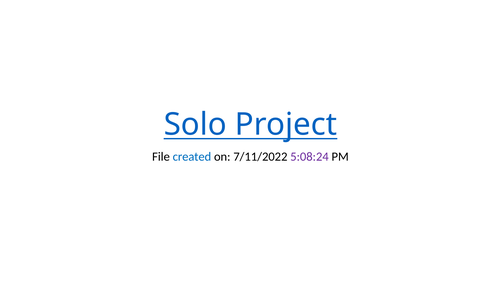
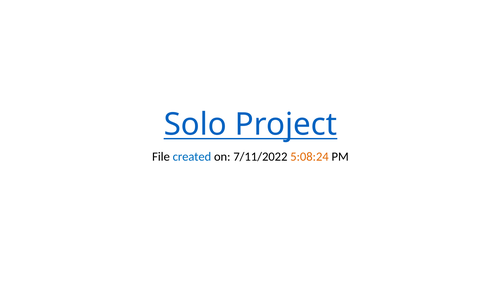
5:08:24 colour: purple -> orange (309, 157)
